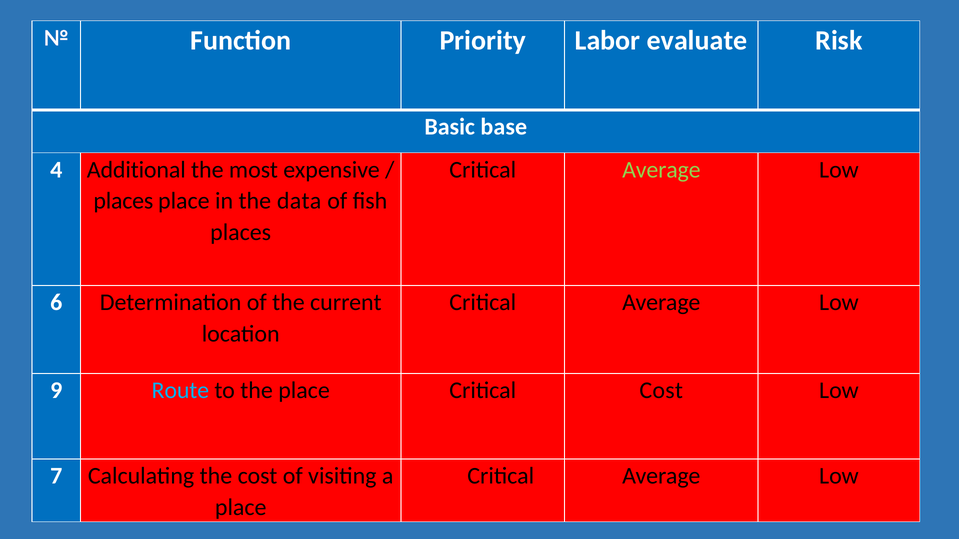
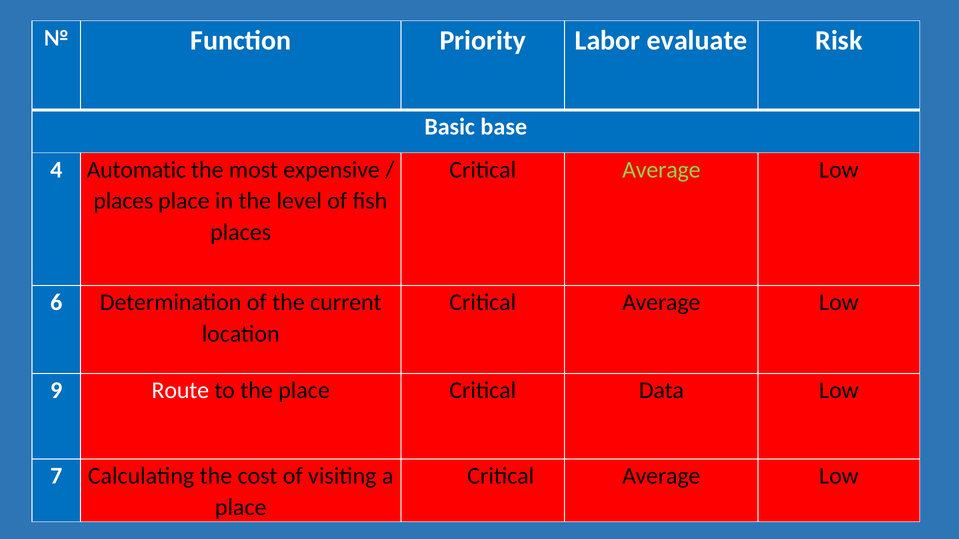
Additional: Additional -> Automatic (136, 170)
data: data -> level (299, 201)
Route colour: light blue -> white (180, 391)
Critical Cost: Cost -> Data (661, 391)
